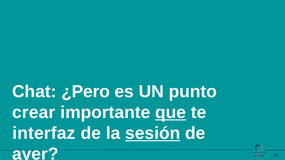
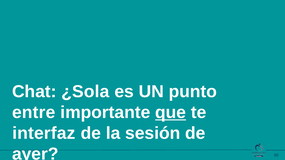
¿Pero: ¿Pero -> ¿Sola (85, 92)
crear: crear -> entre (34, 113)
sesión underline: present -> none (153, 133)
